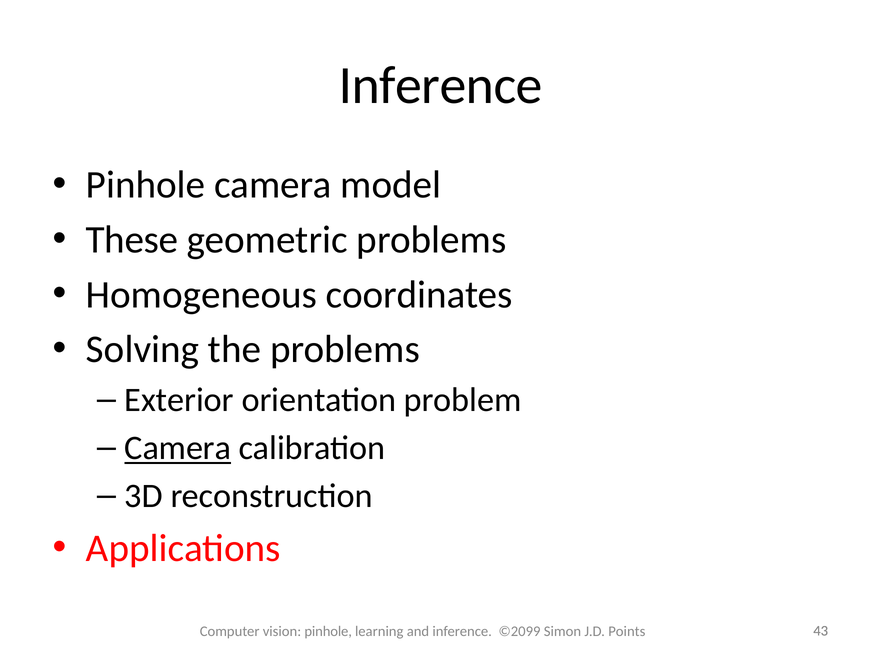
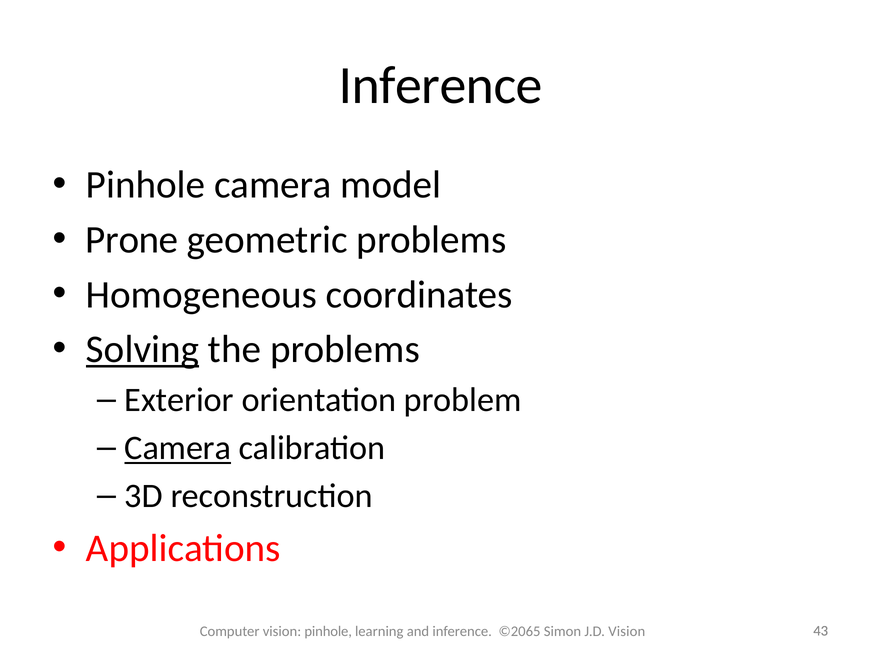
These: These -> Prone (132, 240)
Solving underline: none -> present (143, 349)
©2099: ©2099 -> ©2065 (520, 631)
J.D Points: Points -> Vision (627, 631)
